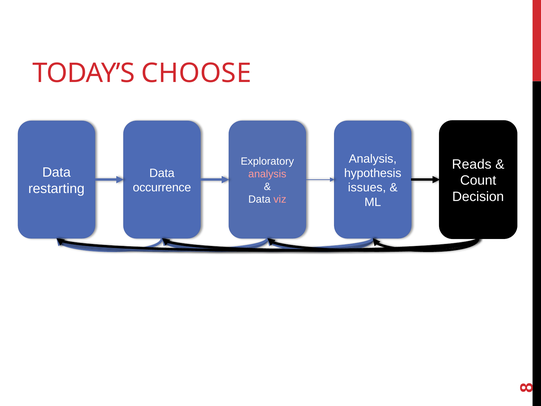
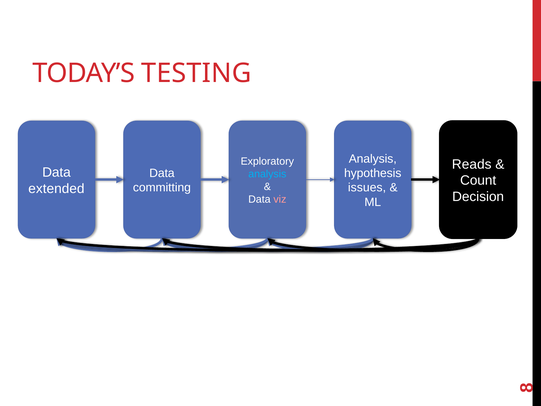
CHOOSE: CHOOSE -> TESTING (196, 73)
analysis colour: pink -> light blue (267, 174)
occurrence: occurrence -> committing (162, 188)
restarting: restarting -> extended (56, 189)
